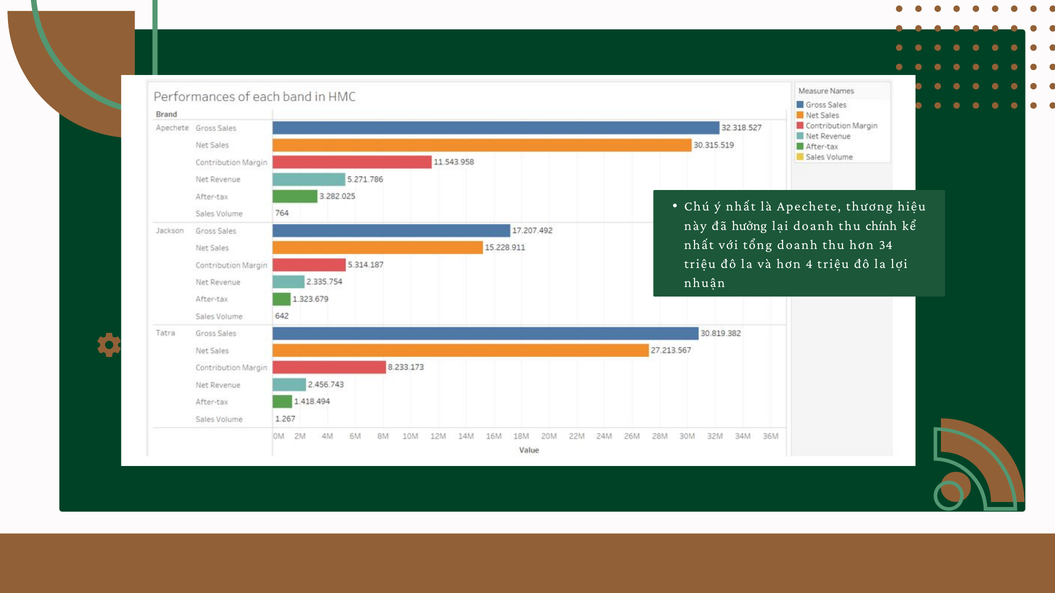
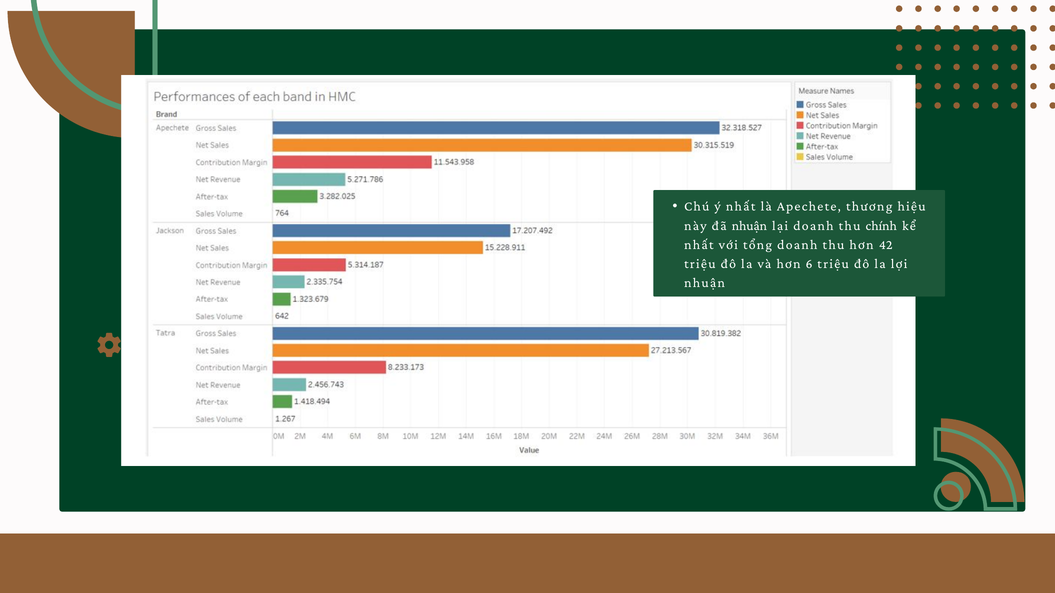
đã hưởng: hưởng -> nhuận (749, 226)
34: 34 -> 42 (886, 245)
4: 4 -> 6 (809, 264)
